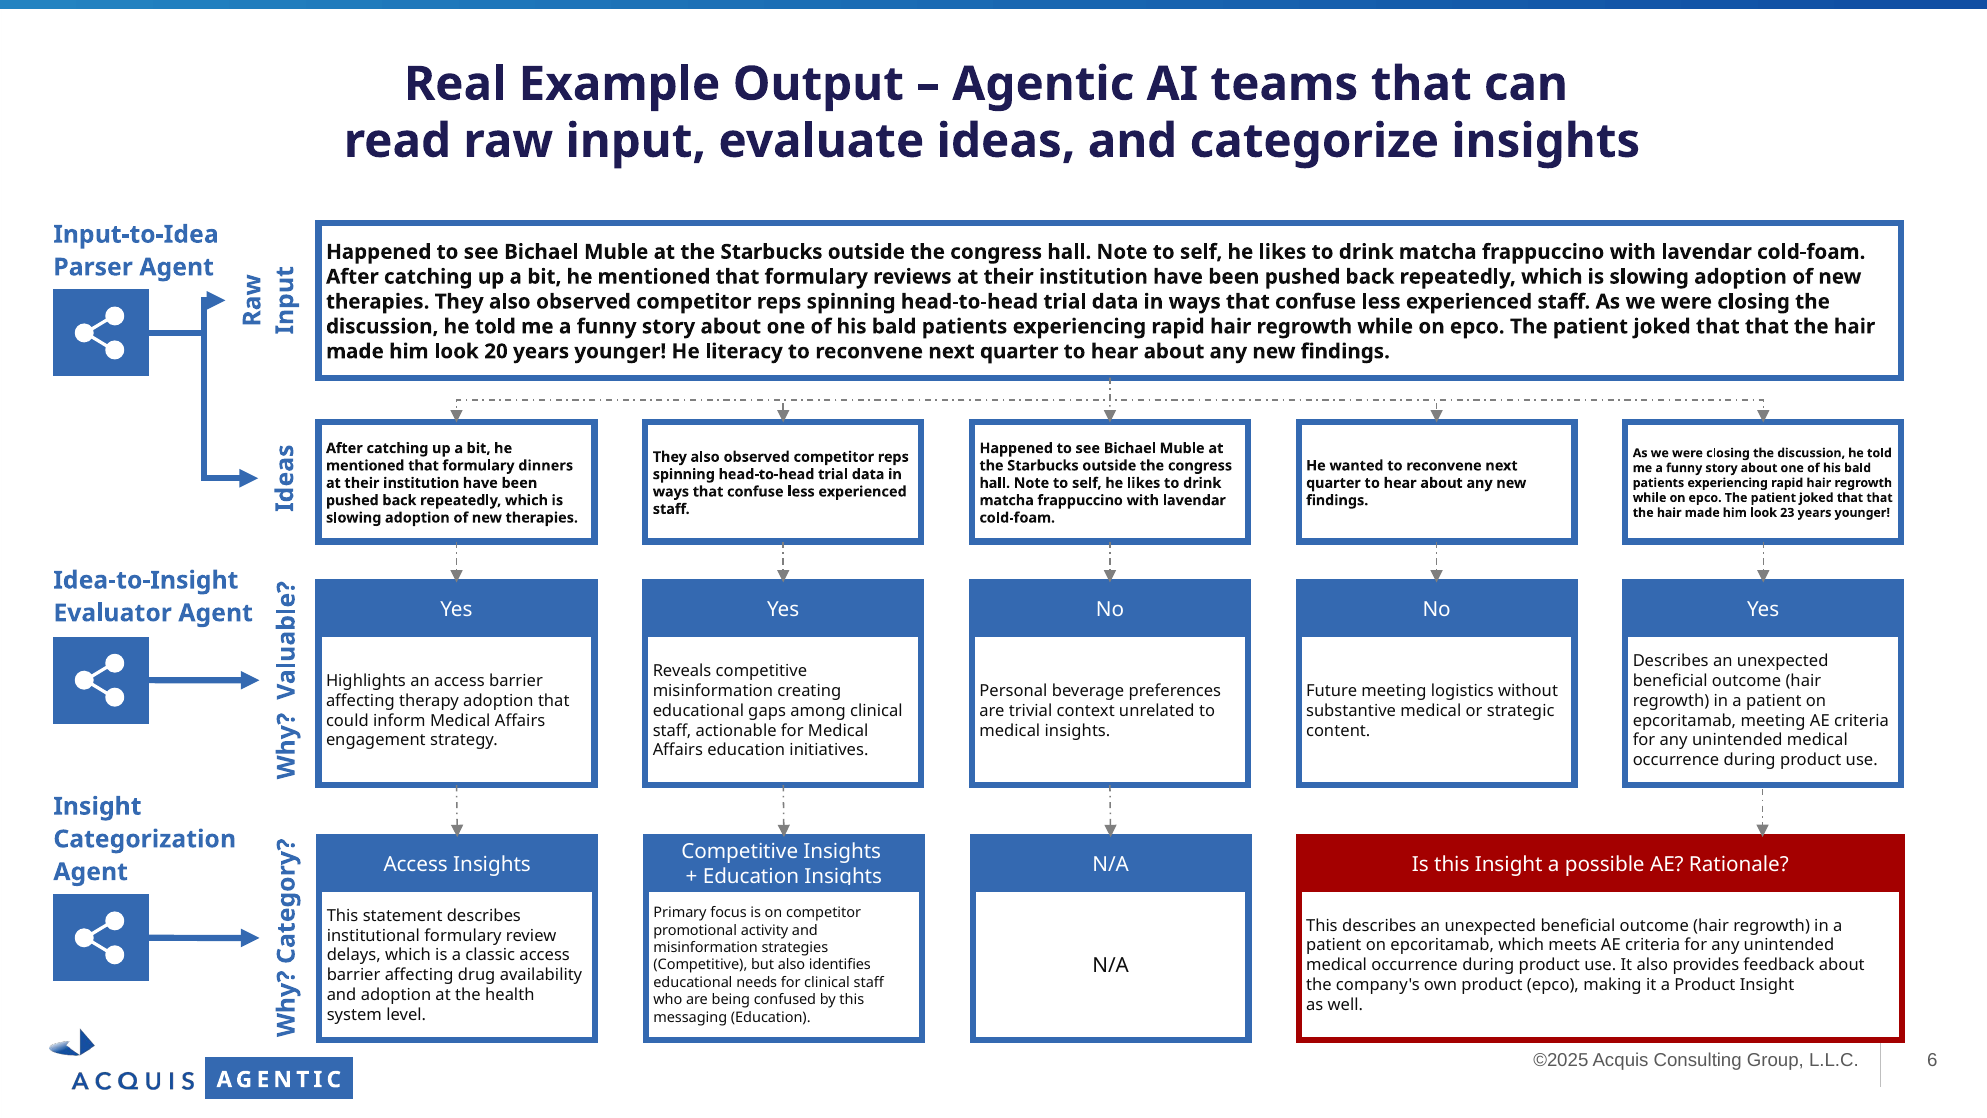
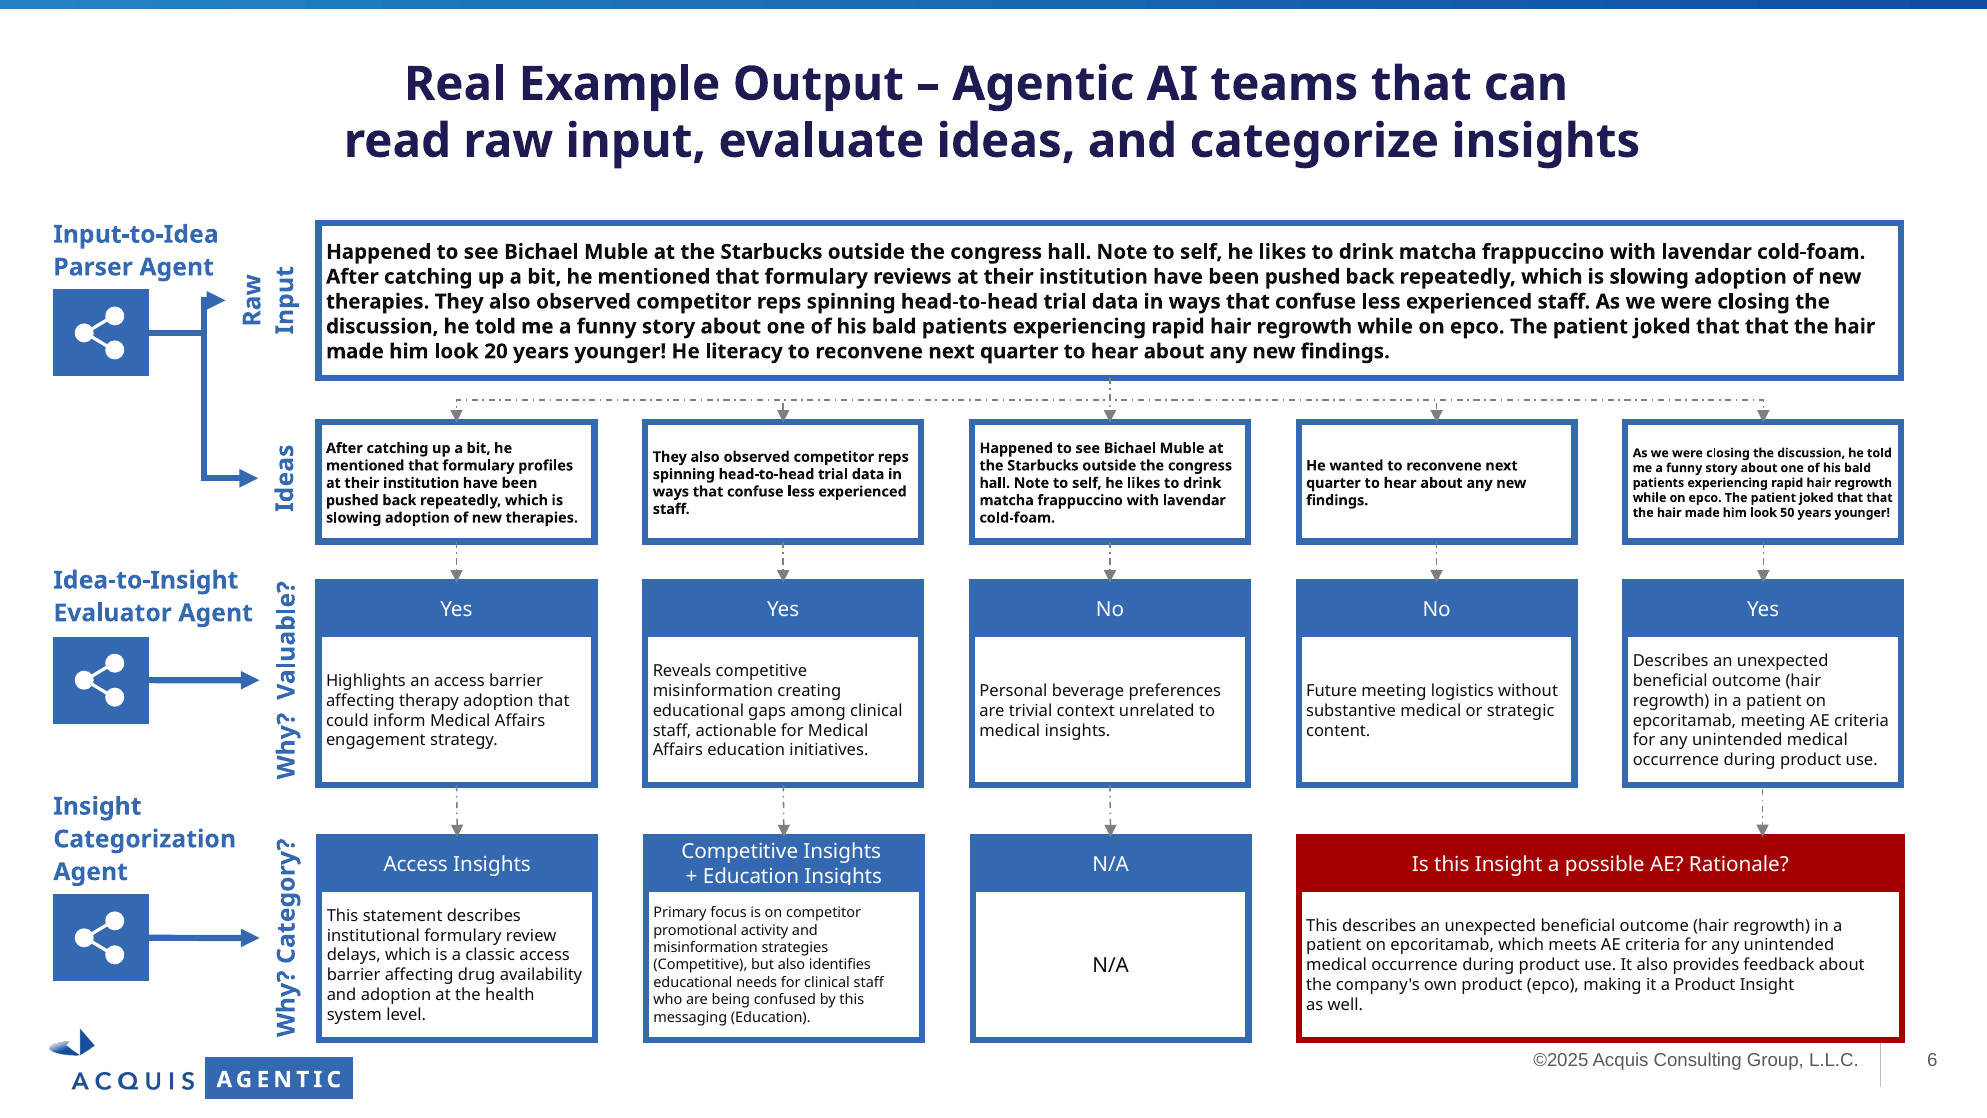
dinners: dinners -> profiles (546, 466)
23: 23 -> 50 (1787, 513)
